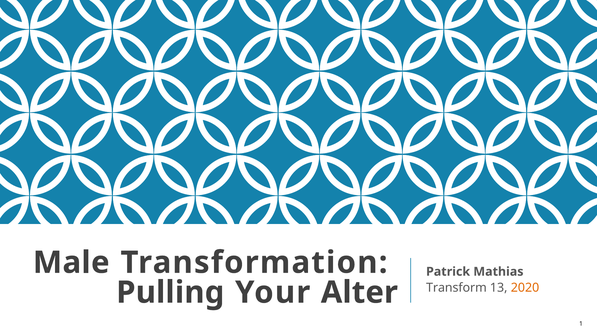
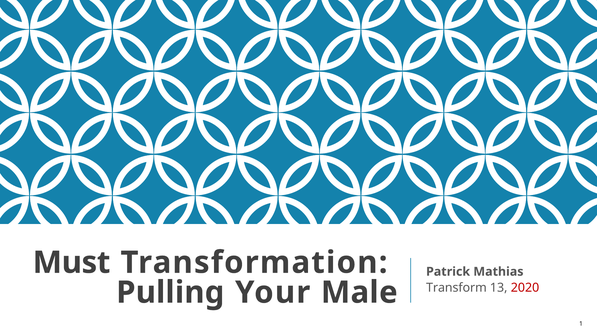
Male: Male -> Must (72, 262)
2020 colour: orange -> red (525, 288)
Alter: Alter -> Male (359, 292)
